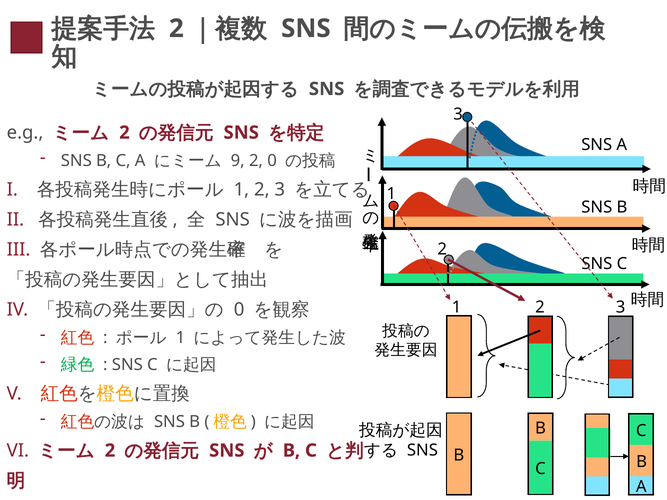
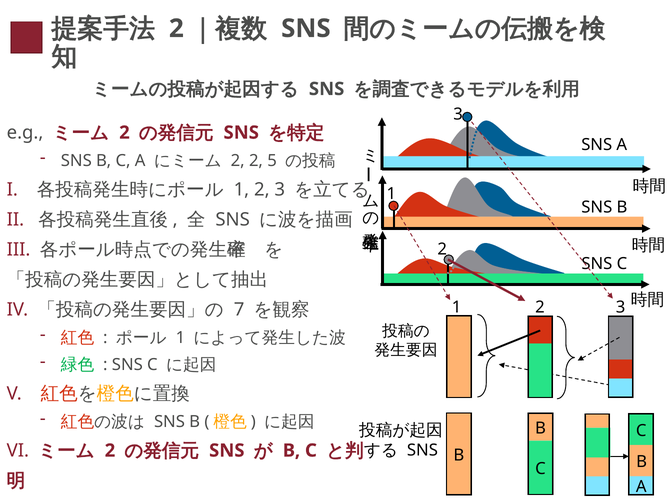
9: 9 -> 2 (238, 161)
2 0: 0 -> 5 (272, 161)
0: 0 -> 7 (239, 310)
